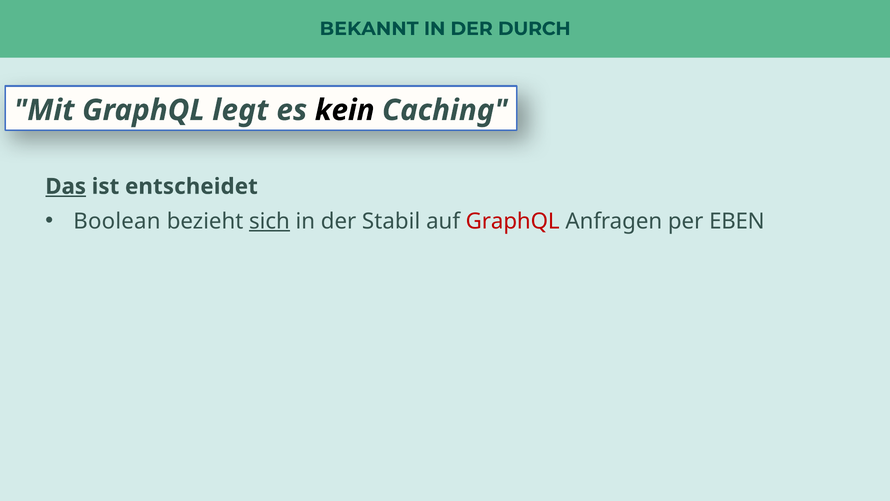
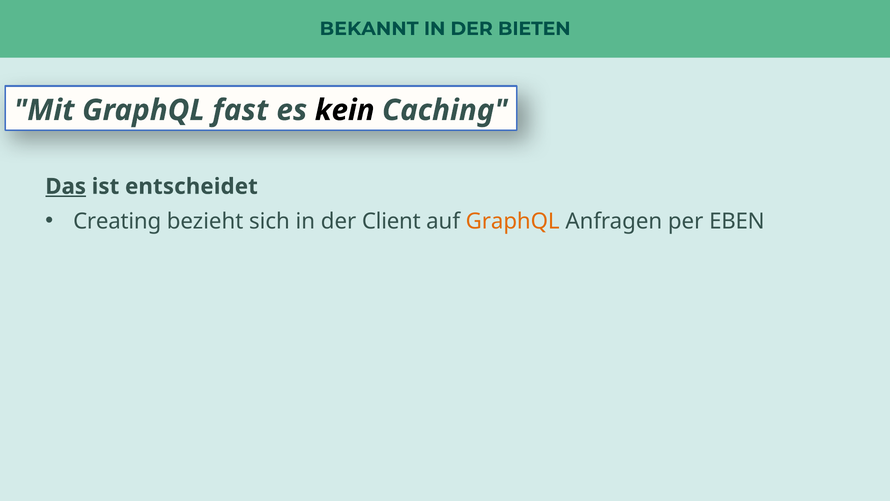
DURCH: DURCH -> BIETEN (534, 29)
legt: legt -> fast (240, 110)
Boolean: Boolean -> Creating (117, 221)
sich underline: present -> none (269, 221)
Stabil: Stabil -> Client (391, 221)
GraphQL colour: red -> orange (513, 221)
